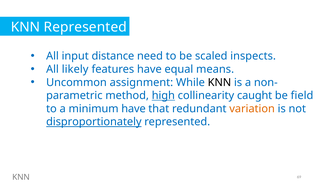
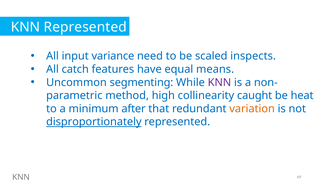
distance: distance -> variance (113, 56)
likely: likely -> catch (75, 69)
assignment: assignment -> segmenting (141, 82)
KNN colour: black -> purple (219, 82)
high underline: present -> none (163, 96)
field: field -> heat (302, 96)
minimum have: have -> after (134, 109)
